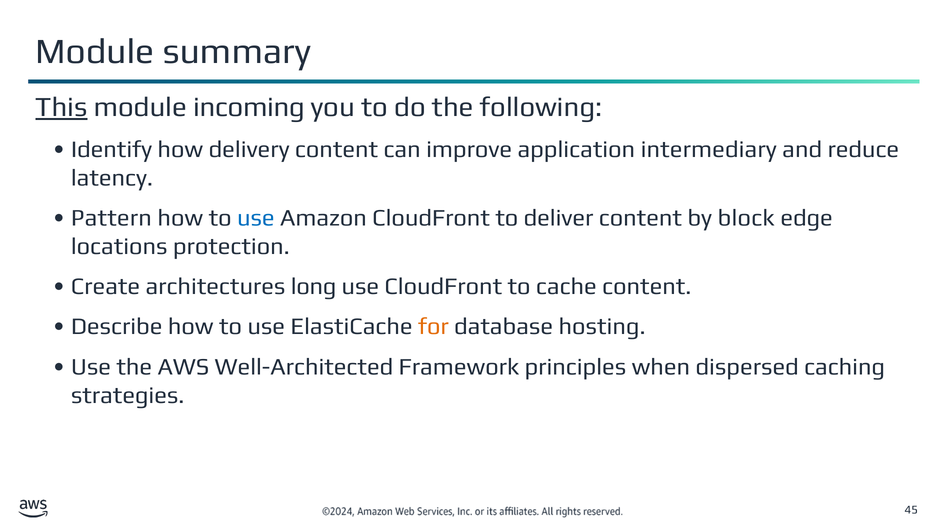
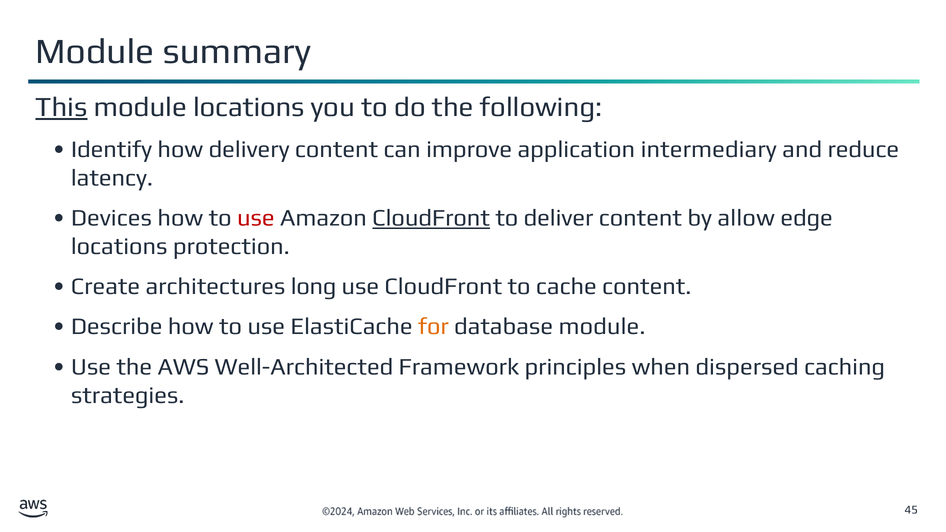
module incoming: incoming -> locations (249, 107)
Pattern: Pattern -> Devices (111, 218)
use colour: blue -> red (256, 218)
CloudFront underline: none -> present (431, 218)
block: block -> allow (746, 218)
database hosting: hosting -> module (602, 327)
